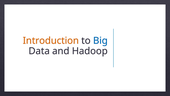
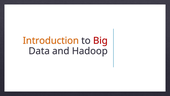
Big colour: blue -> red (100, 41)
